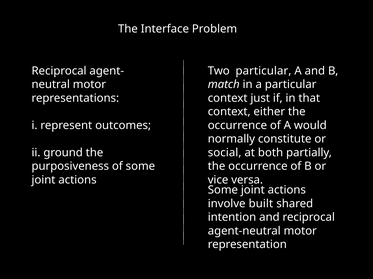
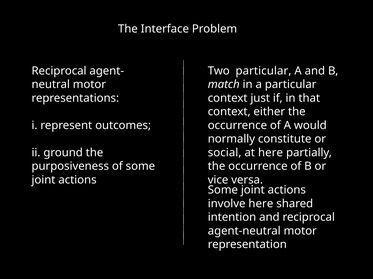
at both: both -> here (271, 153)
involve built: built -> here (261, 204)
